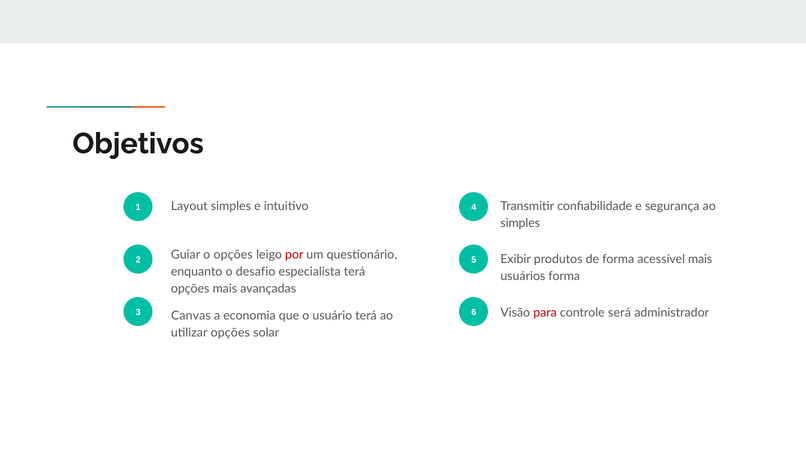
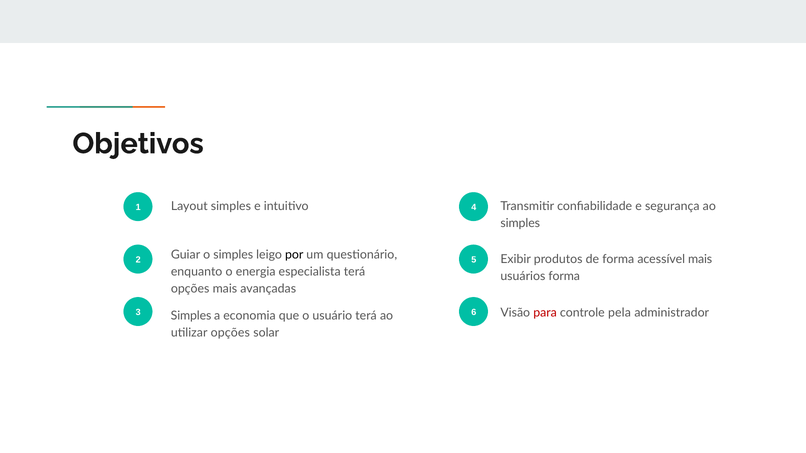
o opções: opções -> simples (233, 255)
por colour: red -> black (294, 255)
desafio: desafio -> energia (256, 272)
3 Canvas: Canvas -> Simples (191, 316)
será: será -> pela (619, 313)
